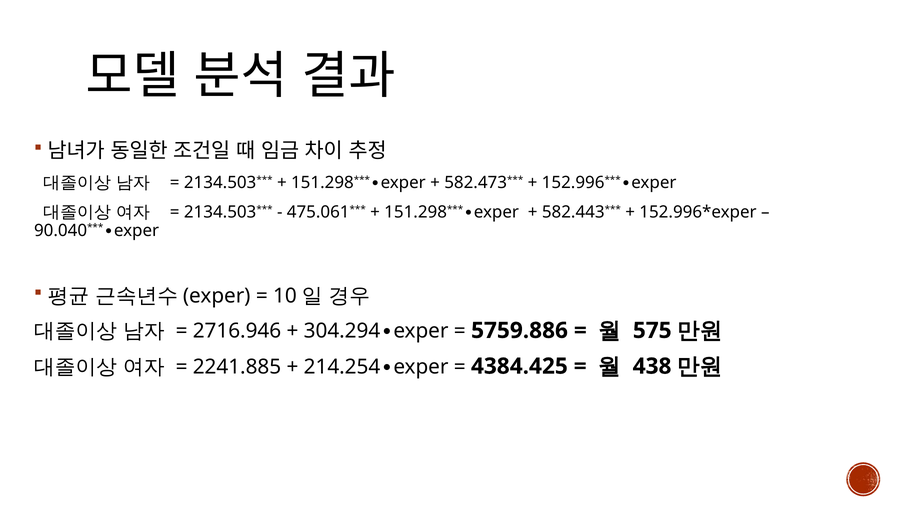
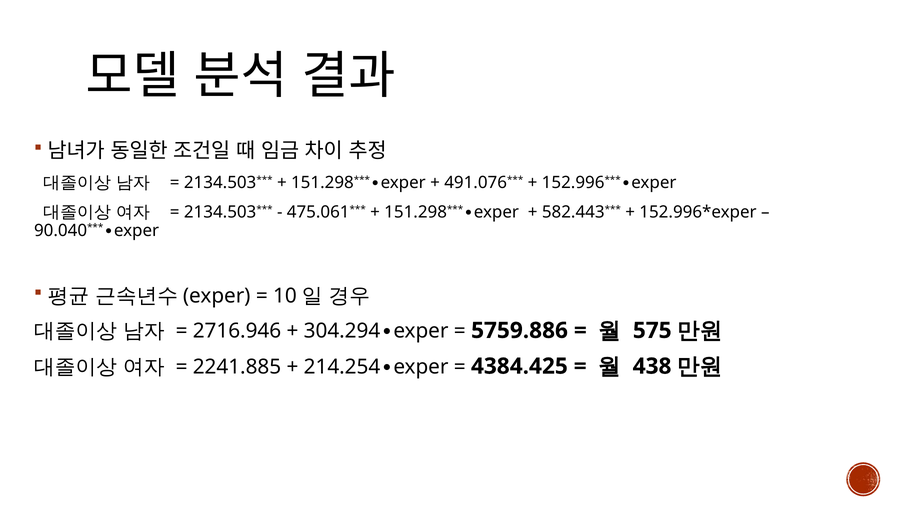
582.473: 582.473 -> 491.076 (476, 183)
